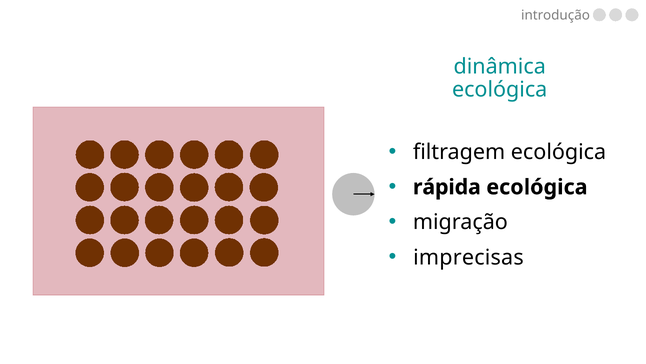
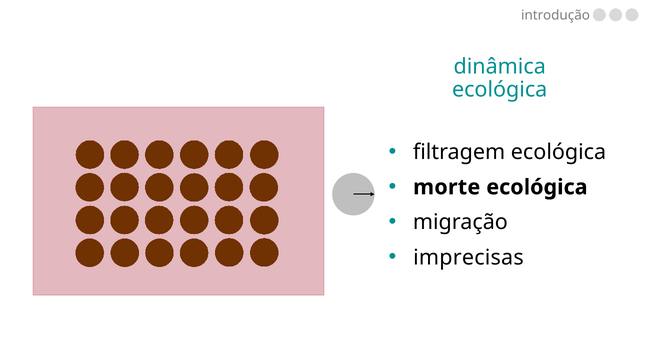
rápida: rápida -> morte (447, 187)
